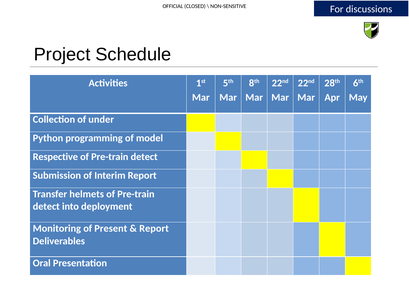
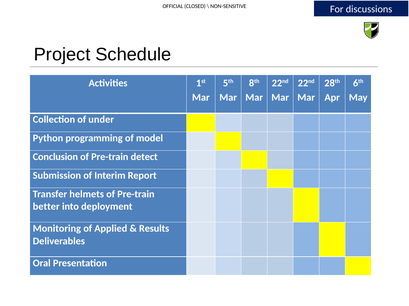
Respective: Respective -> Conclusion (55, 157)
detect: detect -> better (46, 207)
Present: Present -> Applied (111, 229)
Report: Report -> Results (154, 229)
